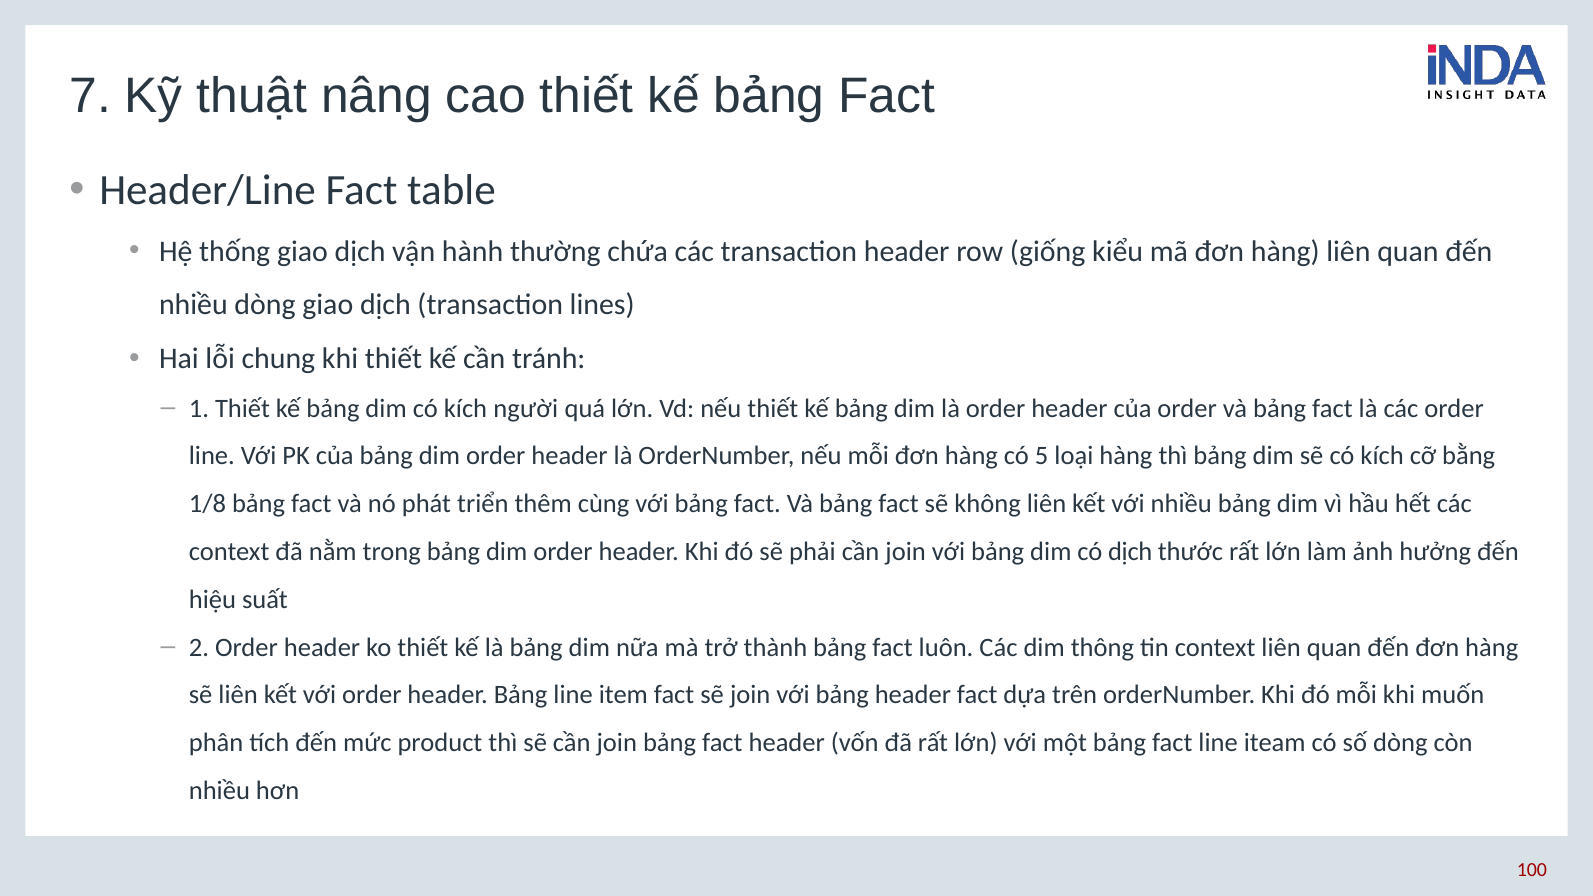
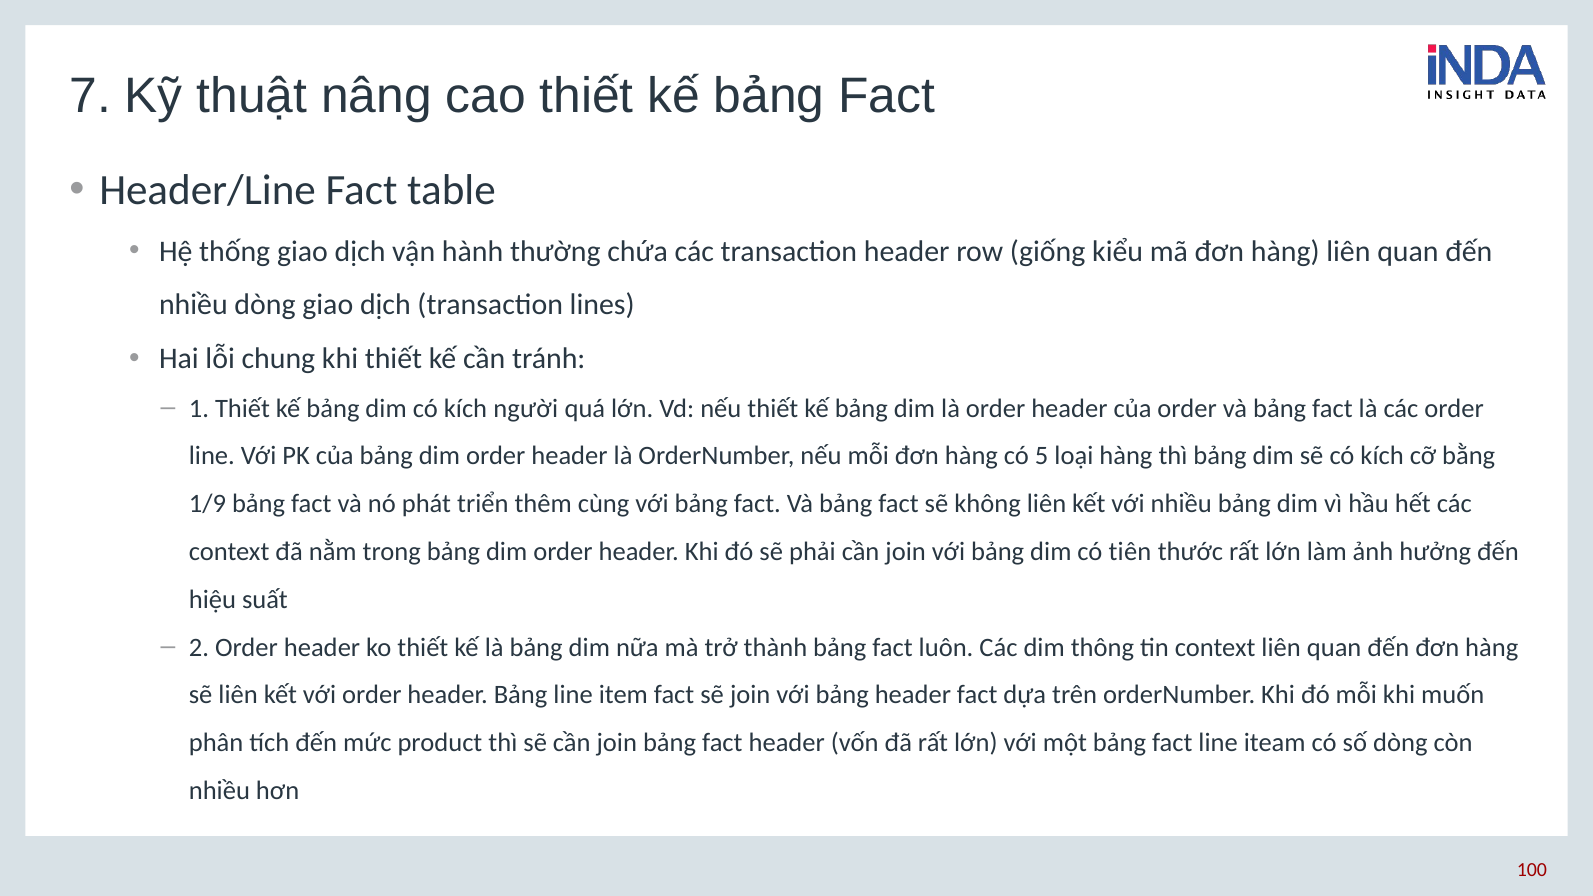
1/8: 1/8 -> 1/9 (207, 504)
có dịch: dịch -> tiên (1130, 552)
